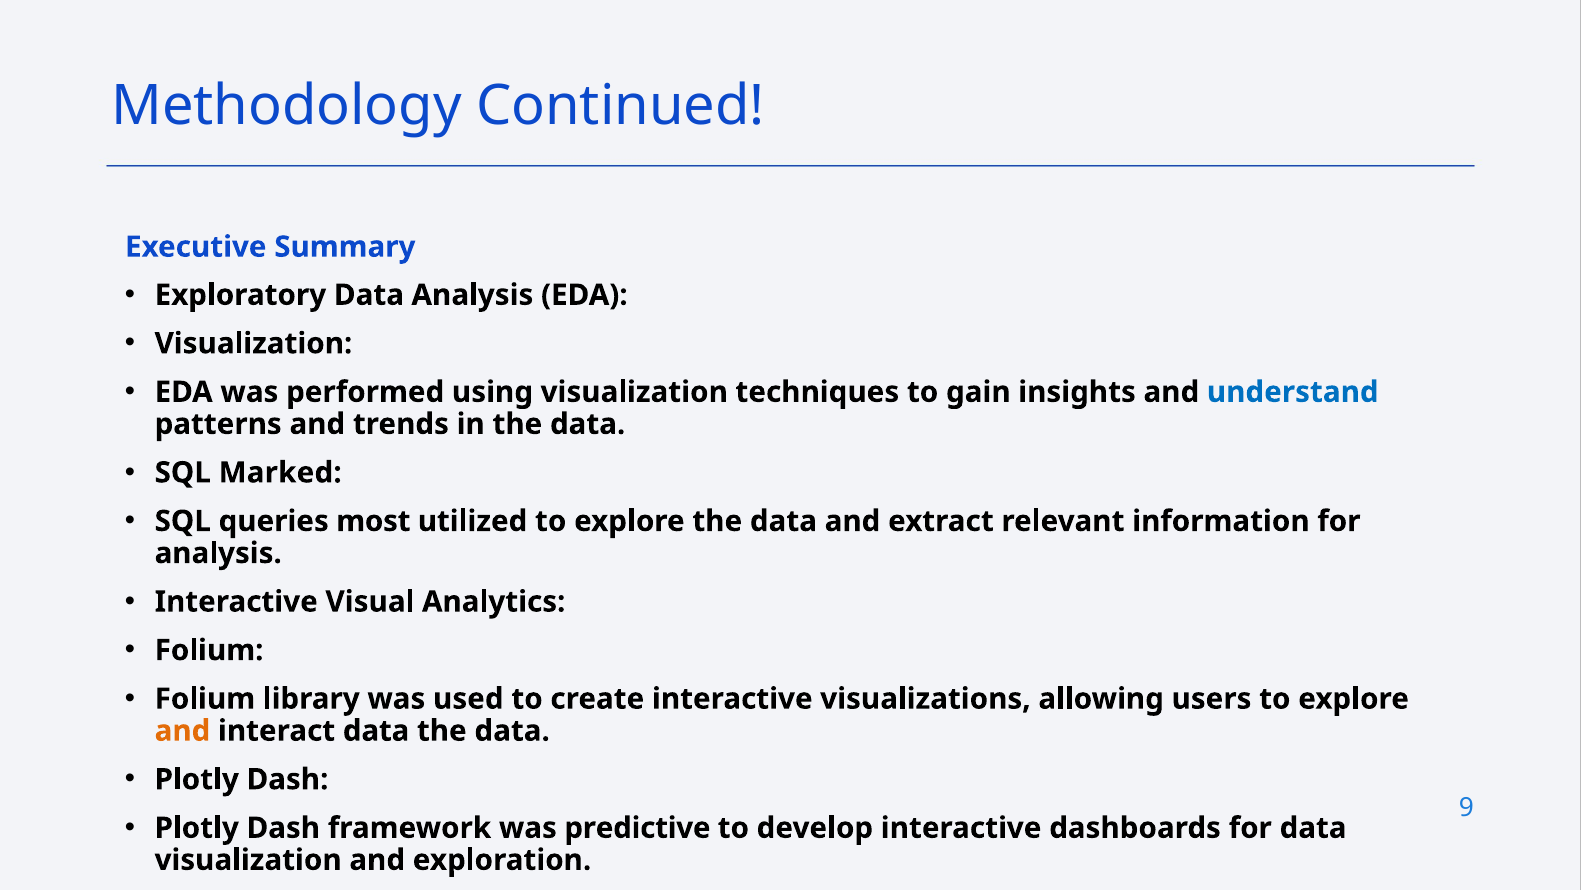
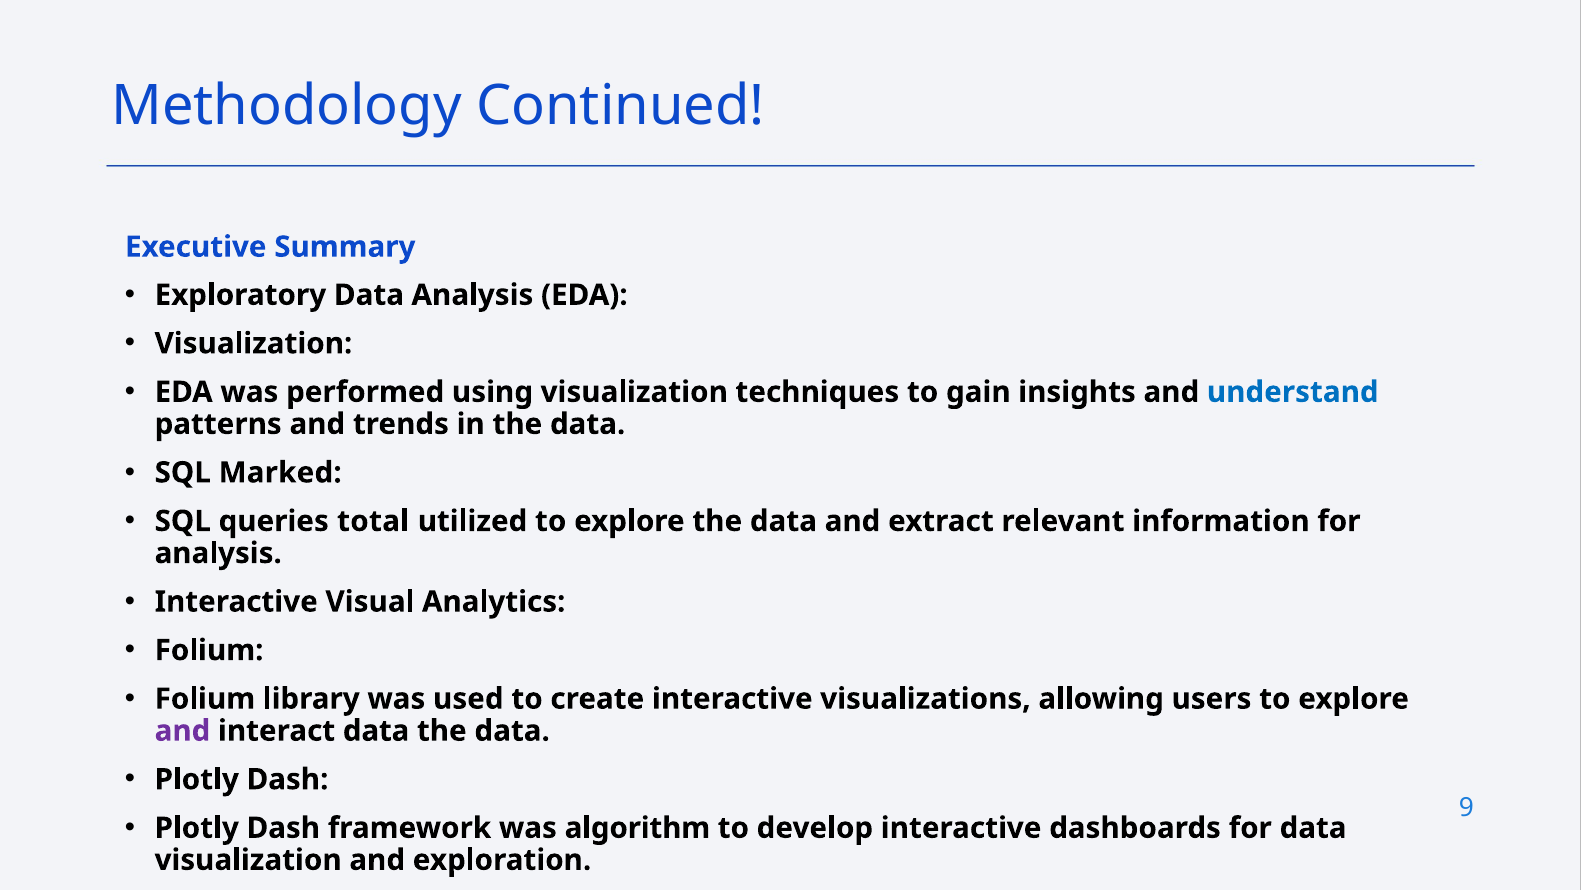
most: most -> total (373, 521)
and colour: orange -> purple (182, 730)
predictive: predictive -> algorithm (637, 827)
